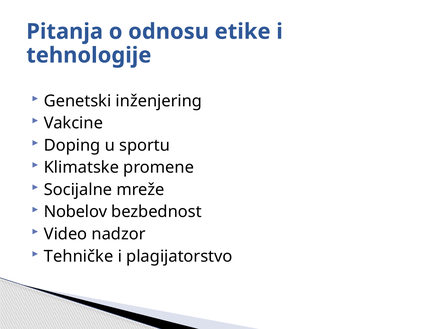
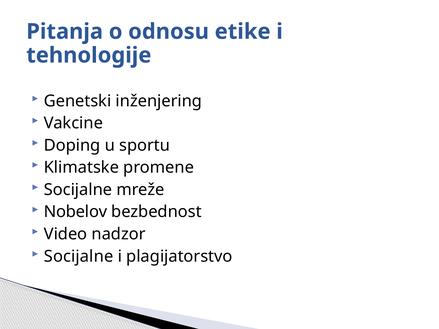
Tehničke: Tehničke -> Socijalne (79, 256)
